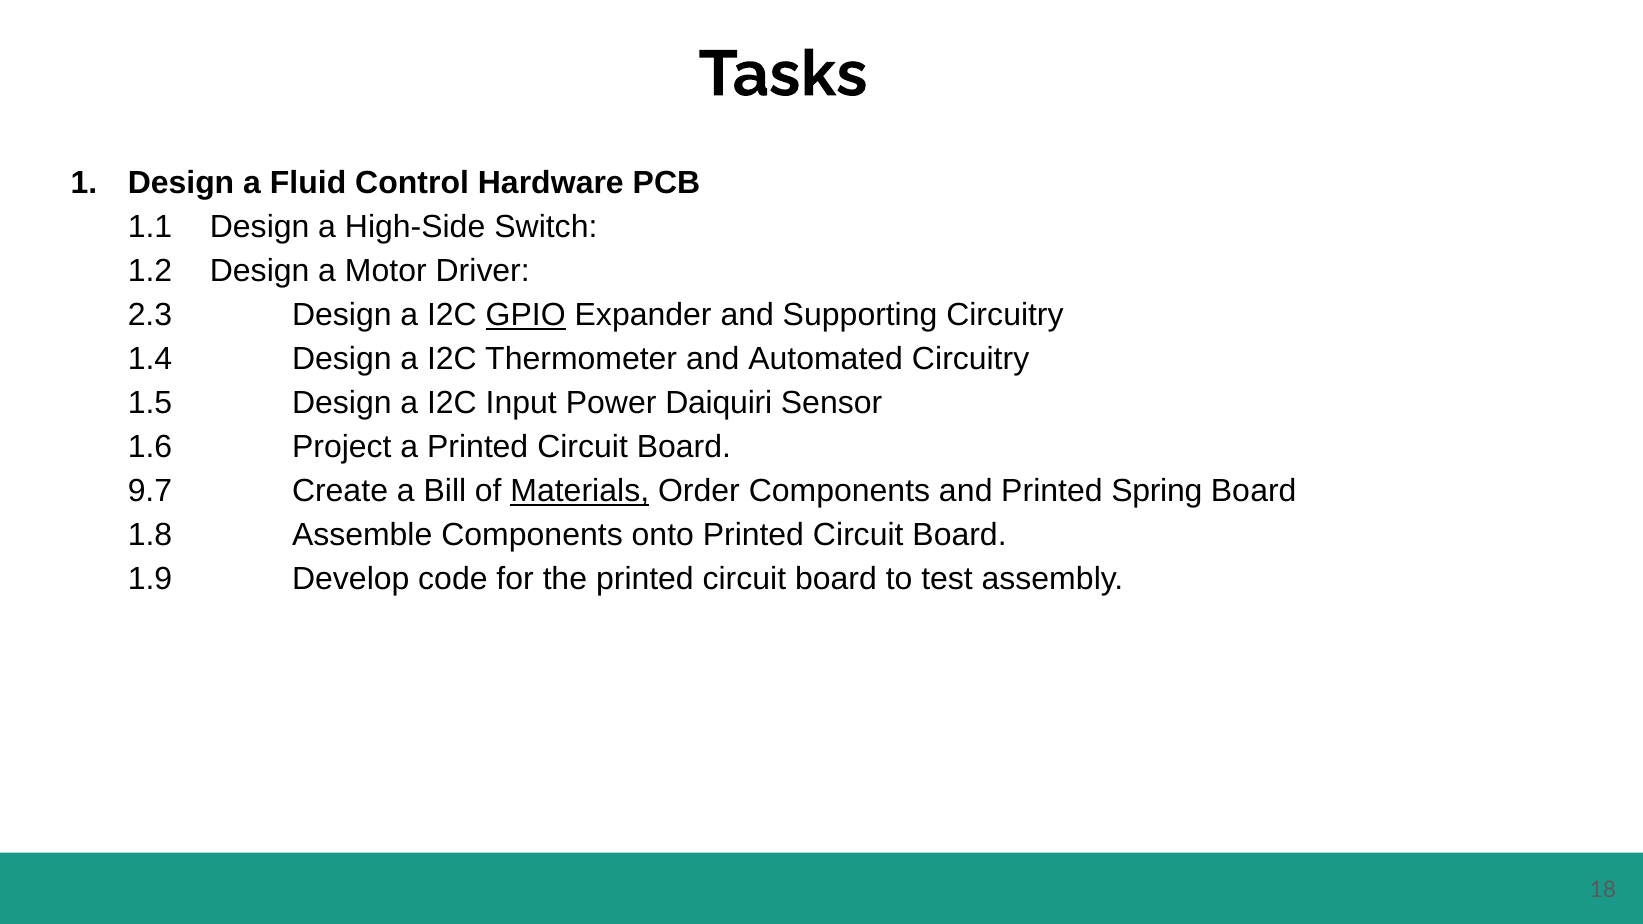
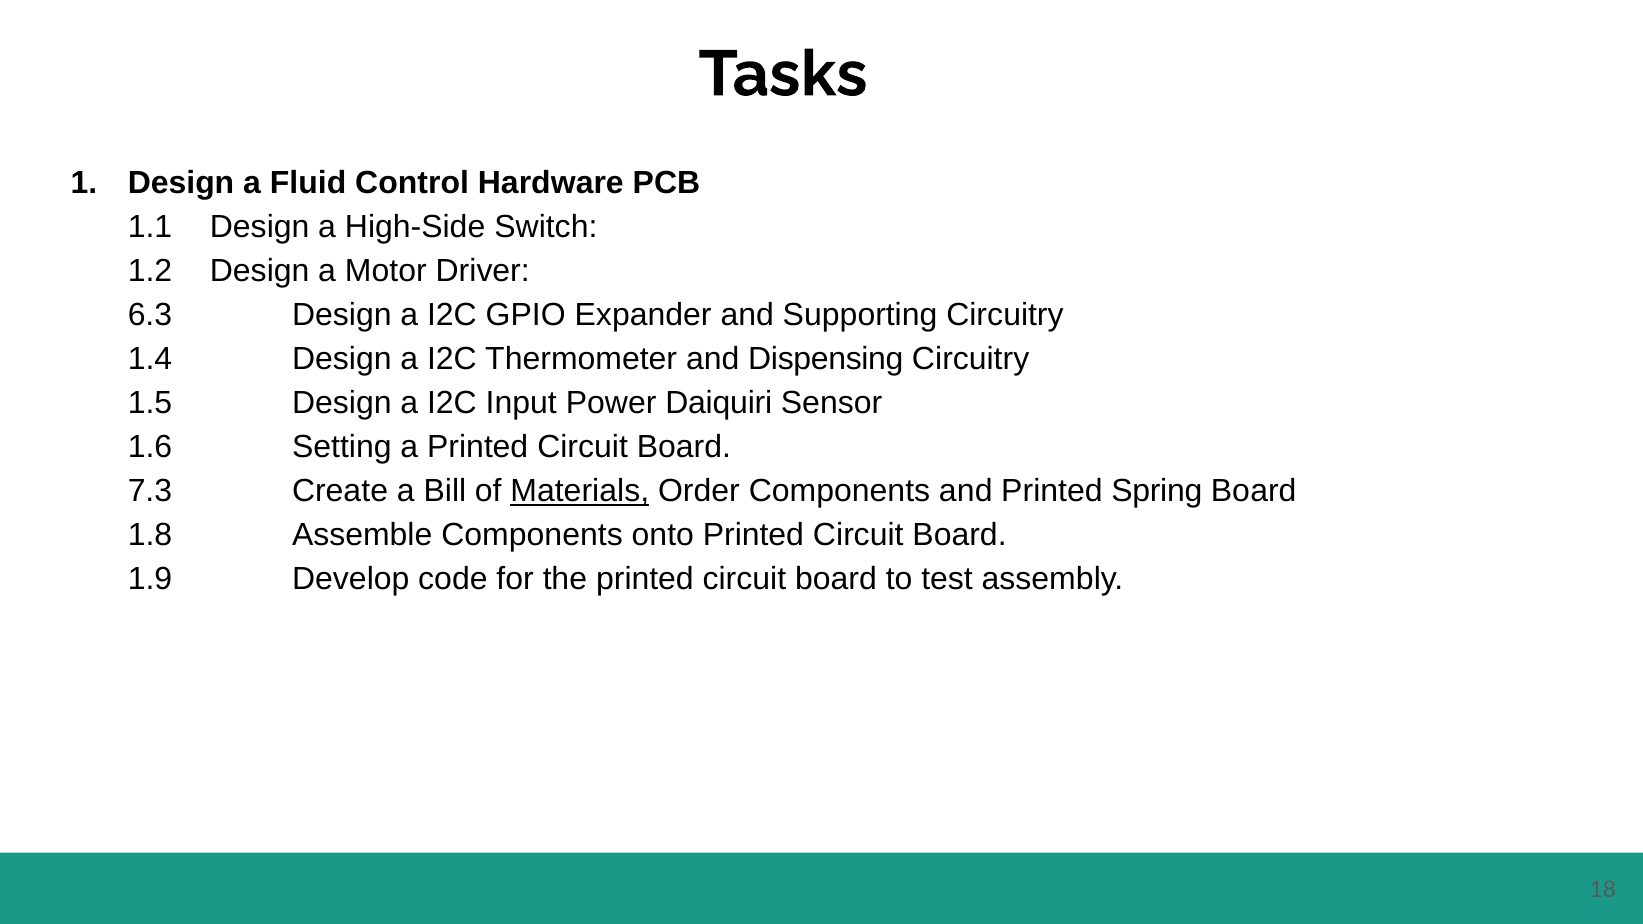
2.3: 2.3 -> 6.3 (150, 315)
GPIO underline: present -> none (526, 315)
Automated: Automated -> Dispensing (826, 359)
Project: Project -> Setting (342, 447)
9.7: 9.7 -> 7.3 (150, 491)
